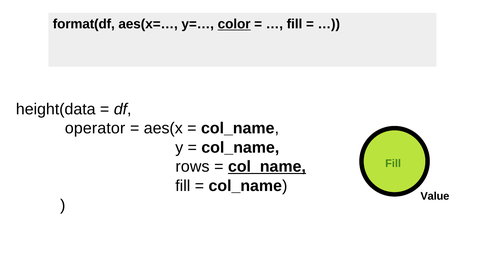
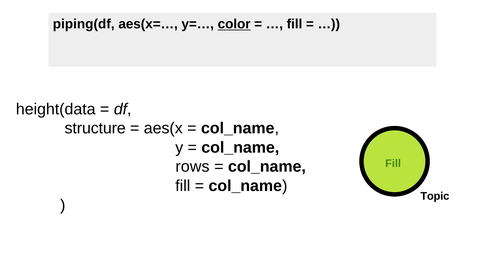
format(df: format(df -> piping(df (84, 24)
operator: operator -> structure (95, 128)
col_name underline: present -> none (267, 166)
Value: Value -> Topic (435, 196)
